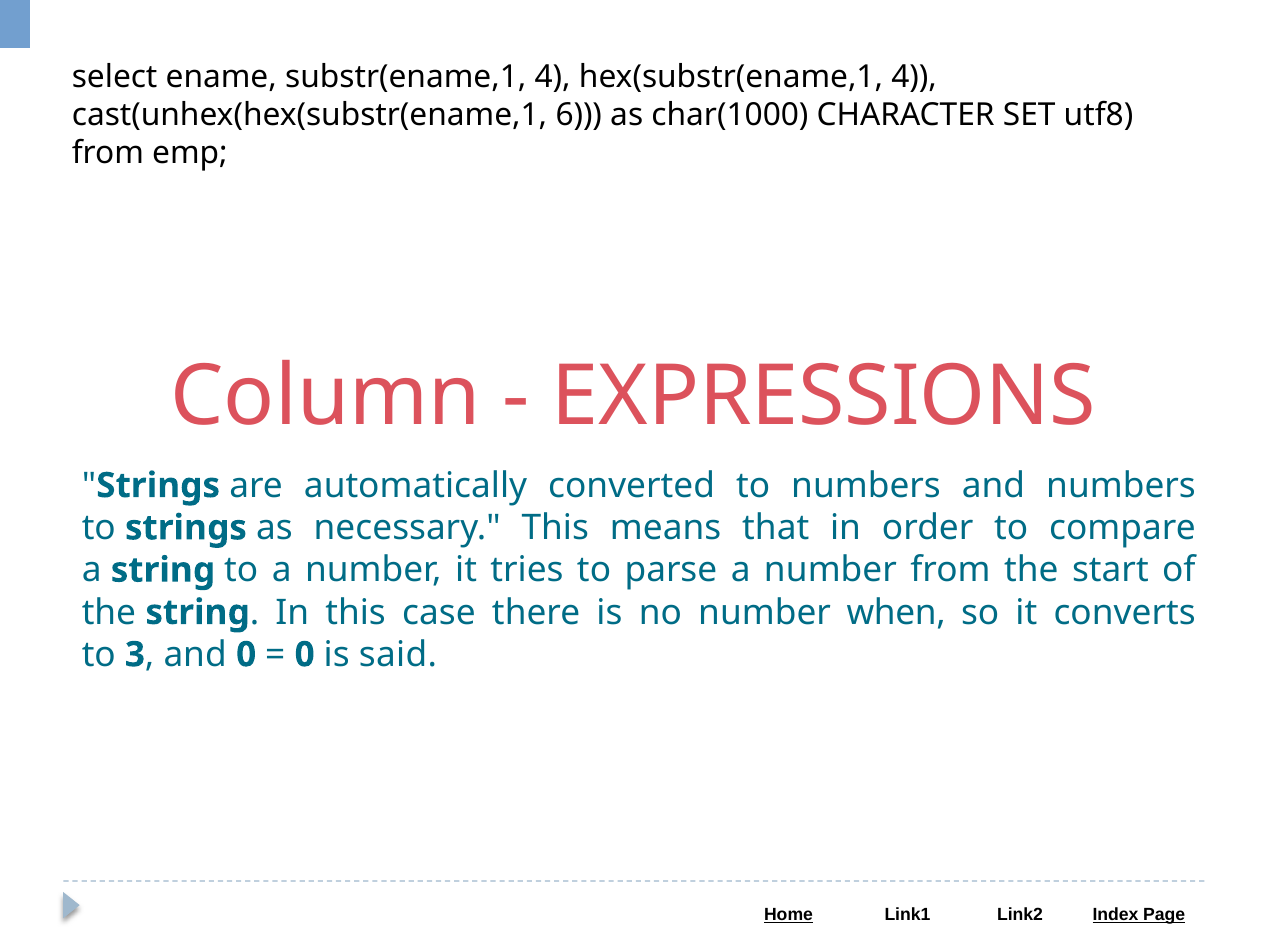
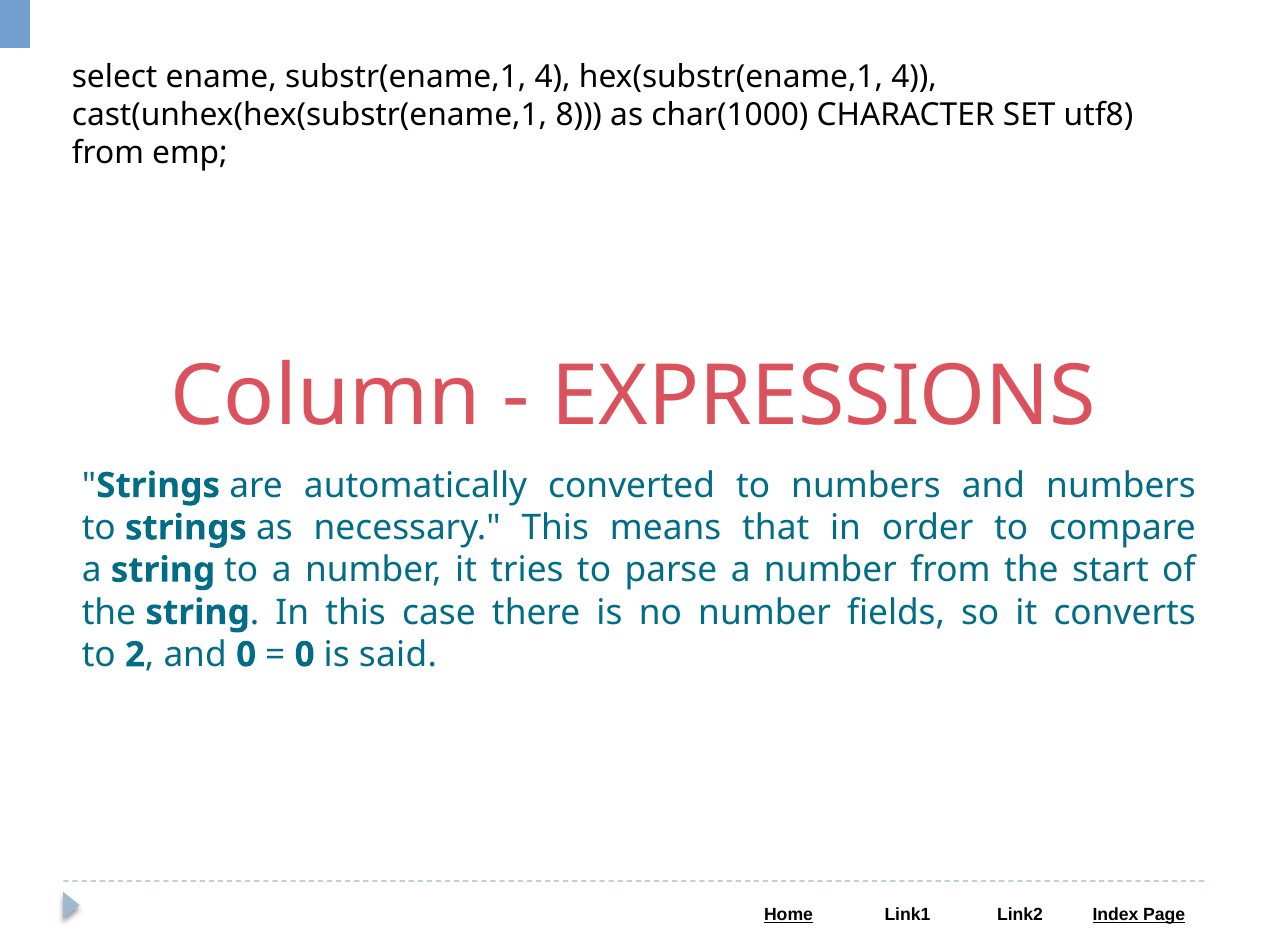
6: 6 -> 8 (579, 115)
when: when -> fields (896, 612)
3: 3 -> 2 (135, 655)
